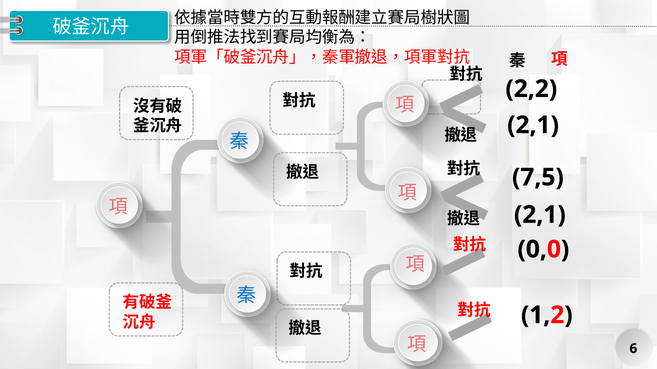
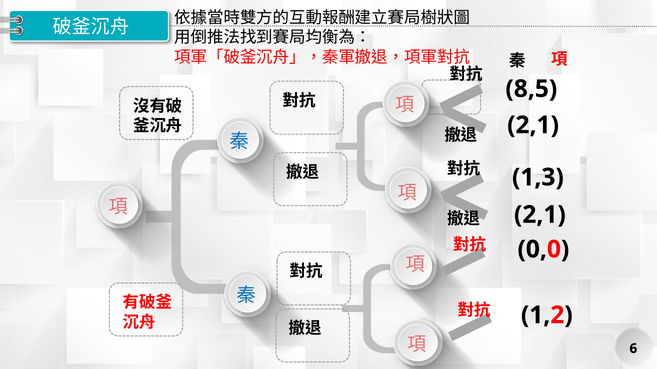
2,2: 2,2 -> 8,5 (531, 89)
7,5: 7,5 -> 1,3 (538, 178)
